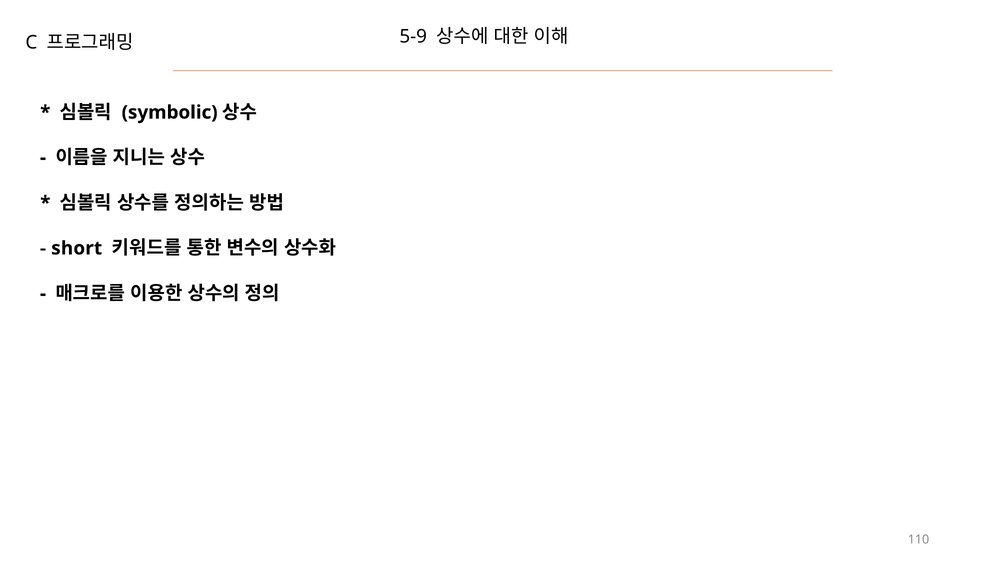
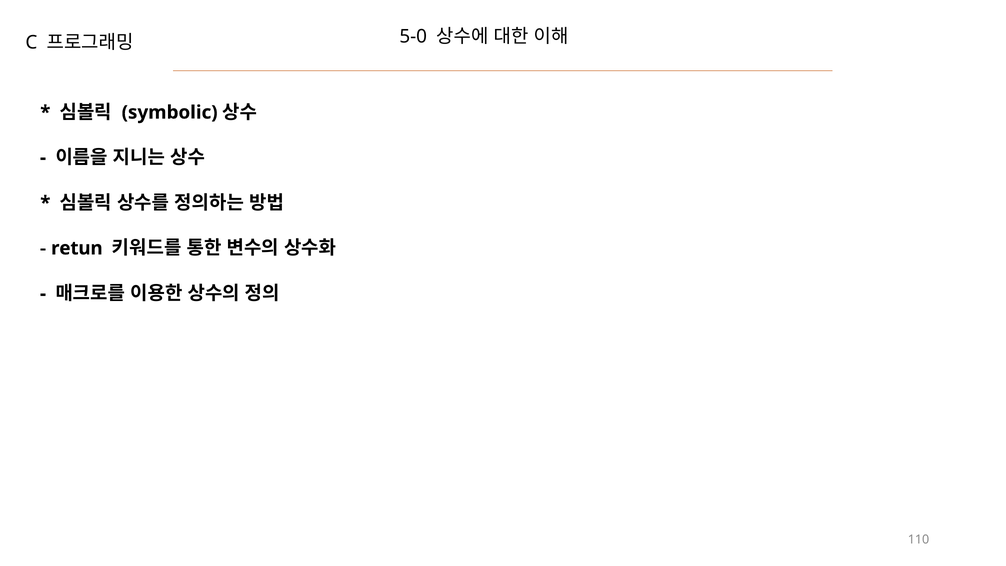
5-9: 5-9 -> 5-0 (413, 36)
short: short -> retun (77, 248)
